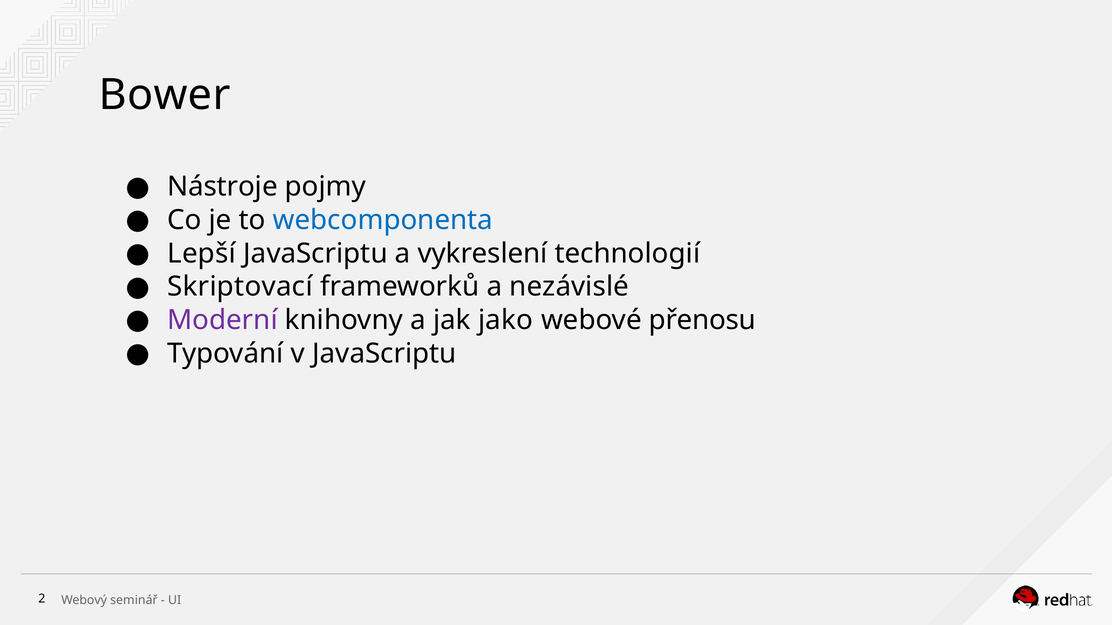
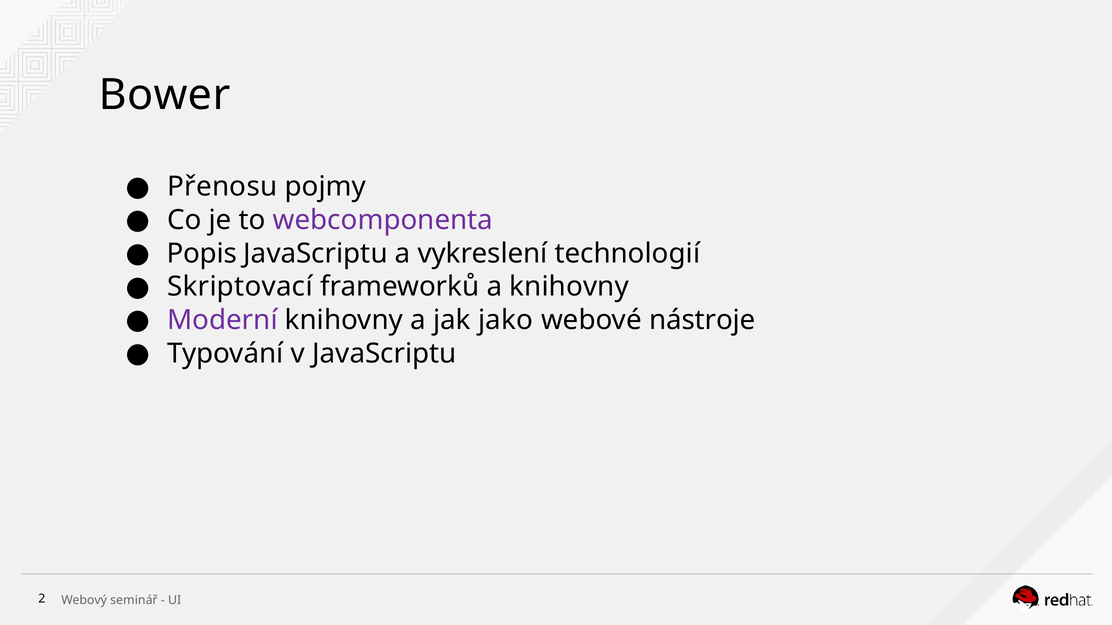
Nástroje: Nástroje -> Přenosu (222, 187)
webcomponenta colour: blue -> purple (383, 220)
Lepší: Lepší -> Popis (202, 254)
a nezávislé: nezávislé -> knihovny (569, 287)
přenosu: přenosu -> nástroje (702, 320)
